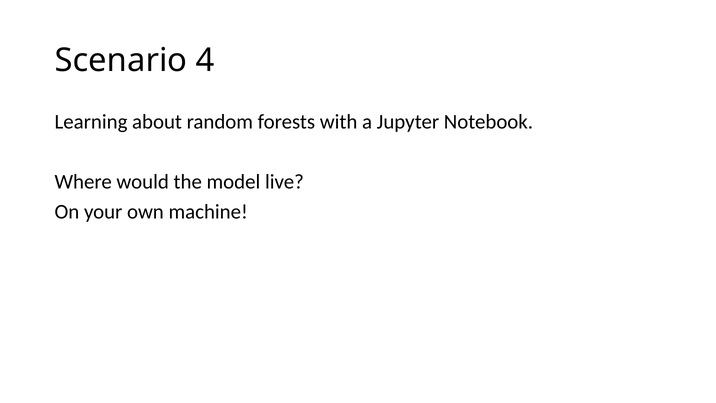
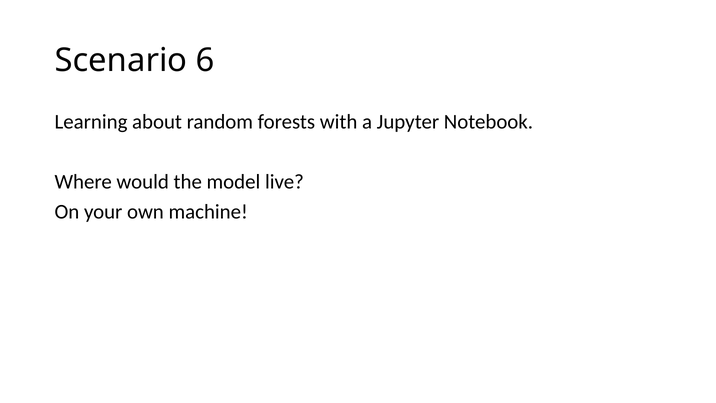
4: 4 -> 6 (205, 60)
